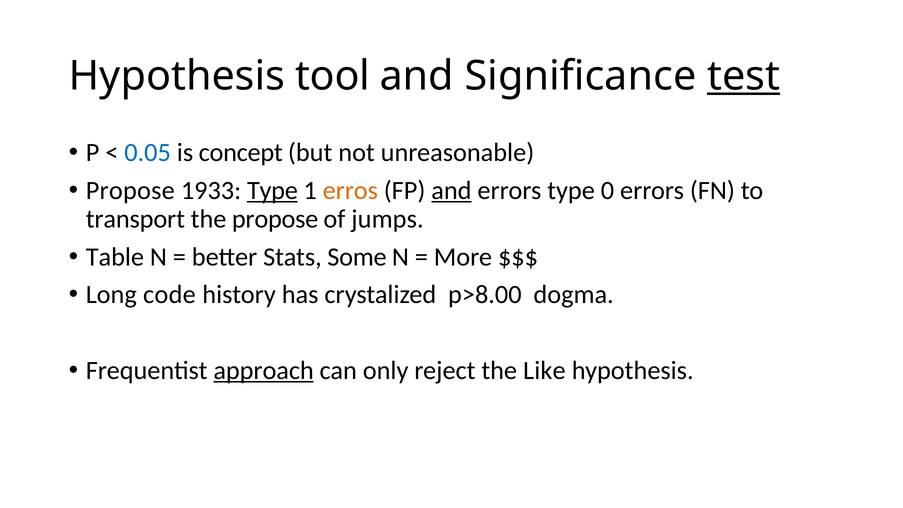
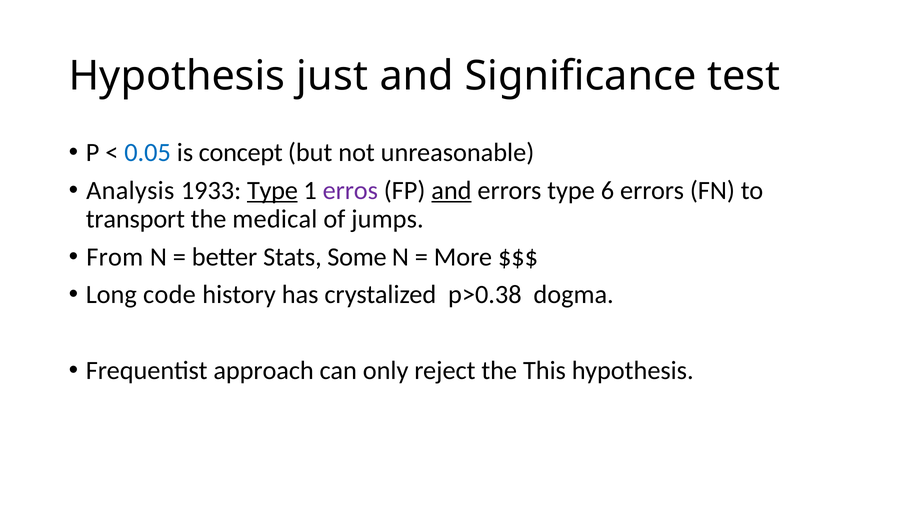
tool: tool -> just (332, 76)
test underline: present -> none (744, 76)
Propose: Propose -> Analysis (130, 191)
erros colour: orange -> purple (350, 191)
0: 0 -> 6 (607, 191)
the propose: propose -> medical (275, 219)
Table: Table -> From (115, 257)
p>8.00: p>8.00 -> p>0.38 (485, 295)
approach underline: present -> none (264, 370)
Like: Like -> This (544, 370)
